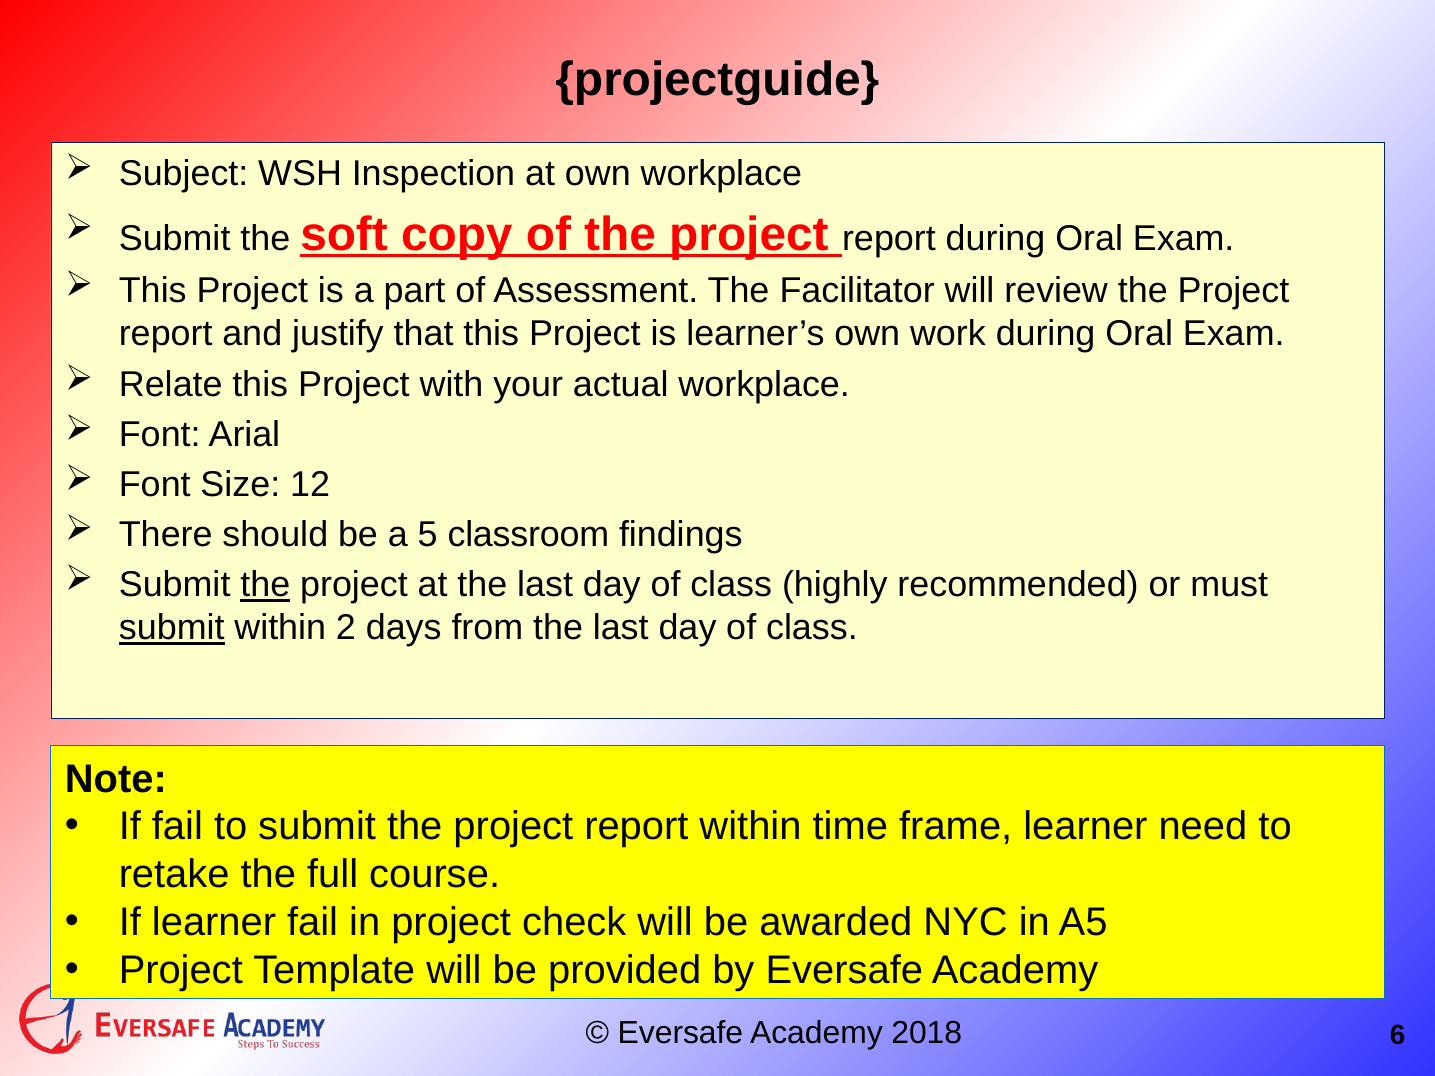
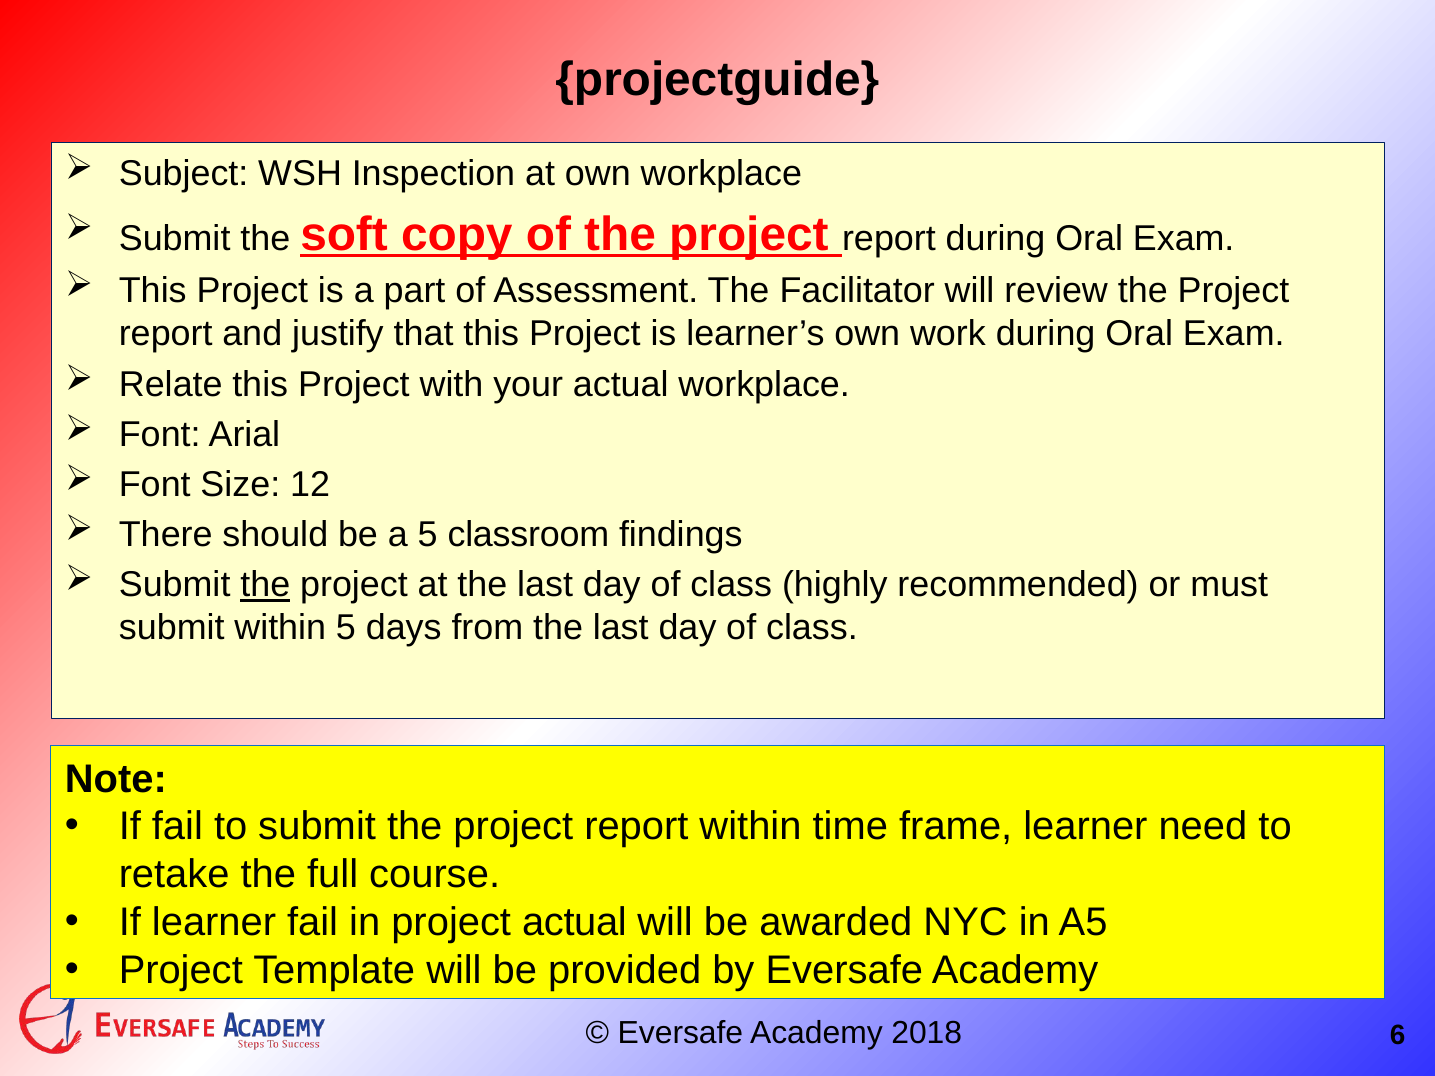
submit underline: present -> none (172, 628)
within 2: 2 -> 5 (346, 628)
project check: check -> actual (574, 923)
